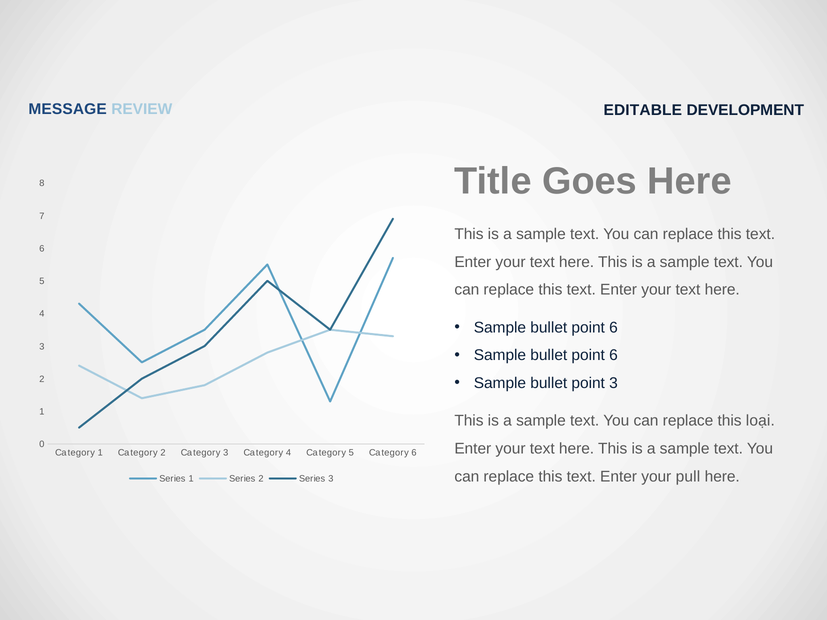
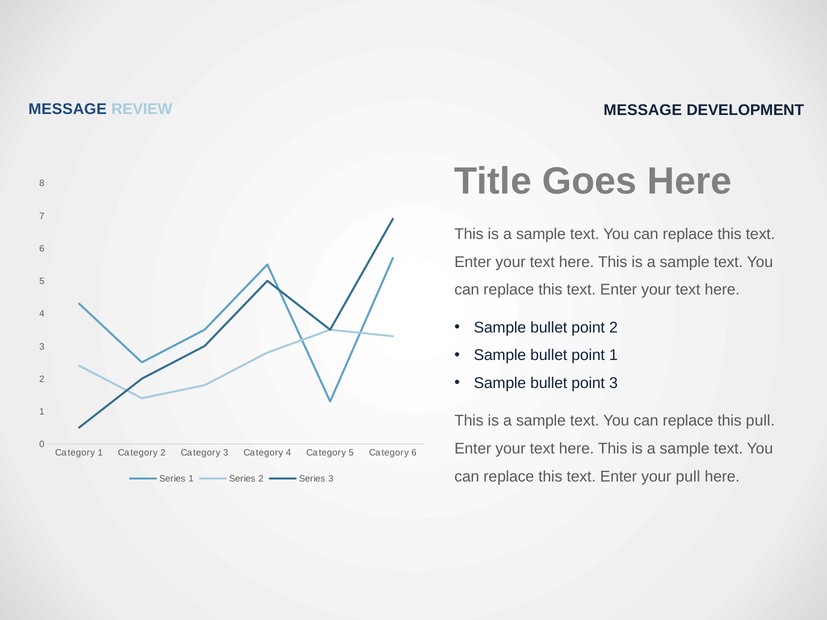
REVIEW EDITABLE: EDITABLE -> MESSAGE (643, 110)
6: 6 -> 2 (613, 328)
6: 6 -> 1 (613, 355)
this loại: loại -> pull (760, 421)
